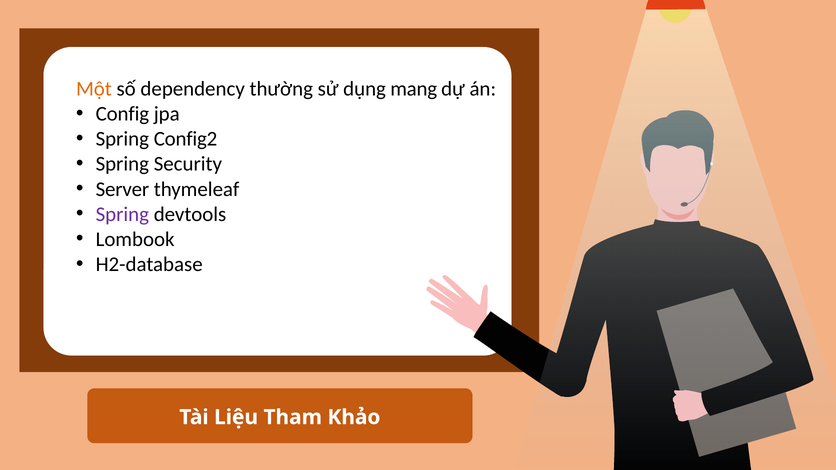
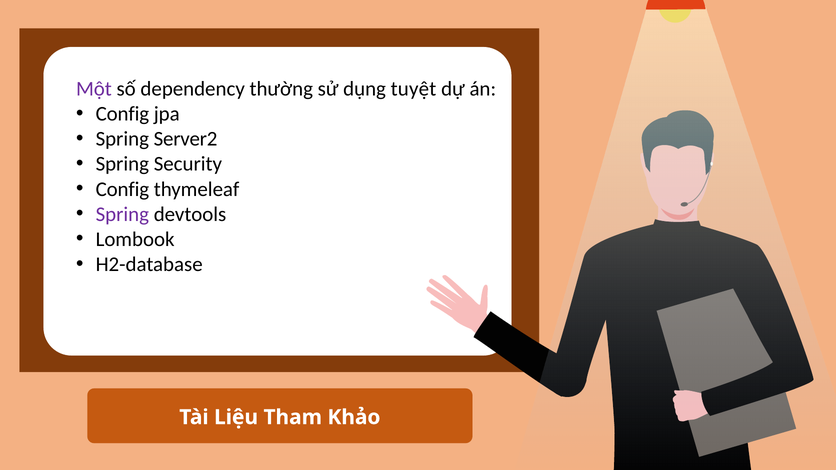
Một colour: orange -> purple (94, 89)
mang: mang -> tuyệt (413, 89)
Config2: Config2 -> Server2 (186, 139)
Server: Server -> Config (122, 189)
